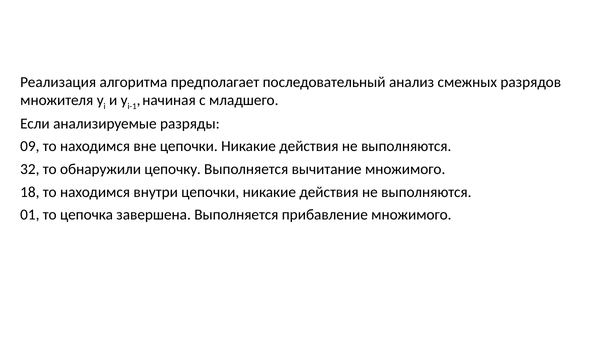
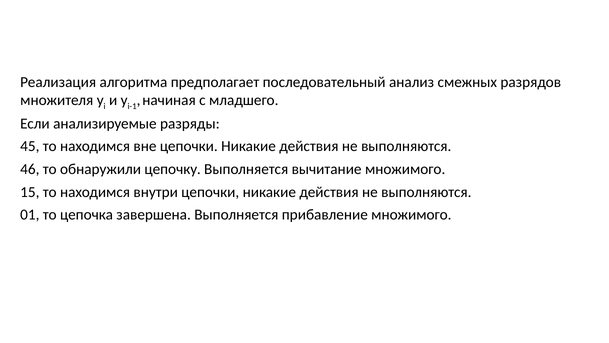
09: 09 -> 45 (30, 146)
32: 32 -> 46 (30, 169)
18: 18 -> 15 (30, 192)
